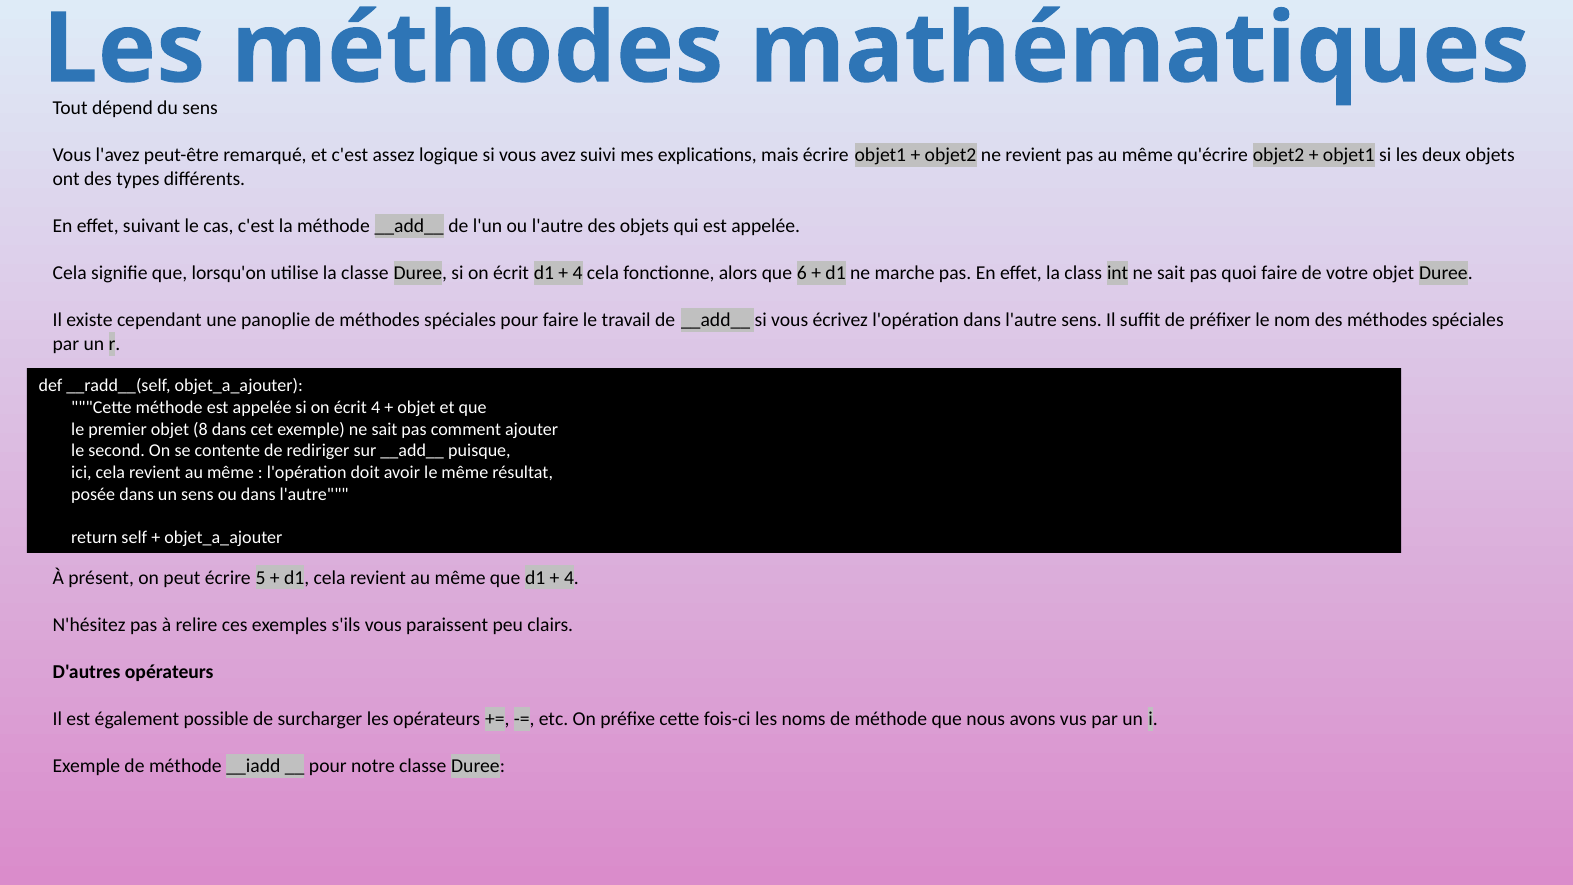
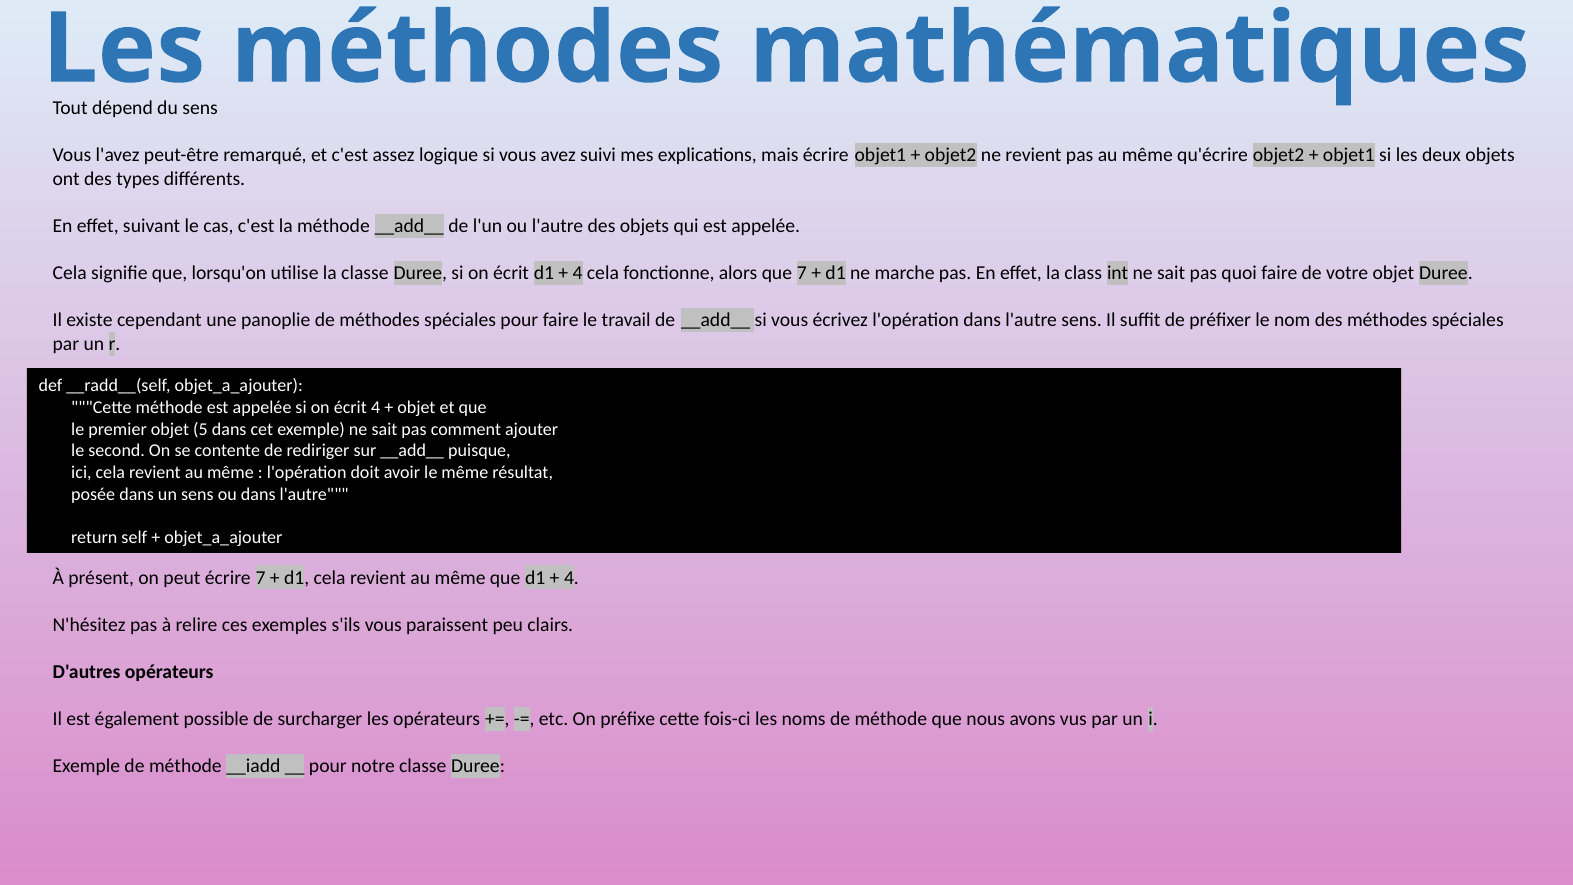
que 6: 6 -> 7 (802, 273)
8: 8 -> 5 (200, 429)
écrire 5: 5 -> 7 (261, 577)
